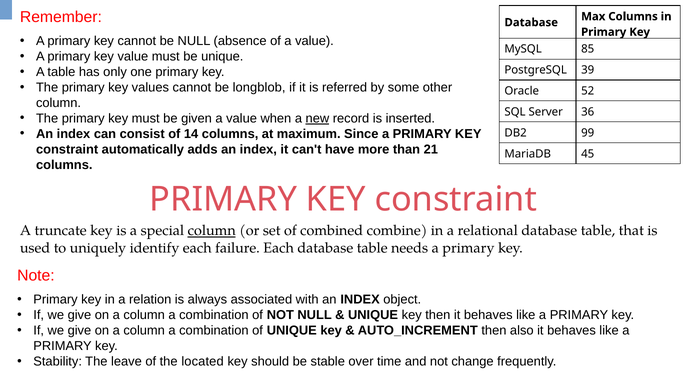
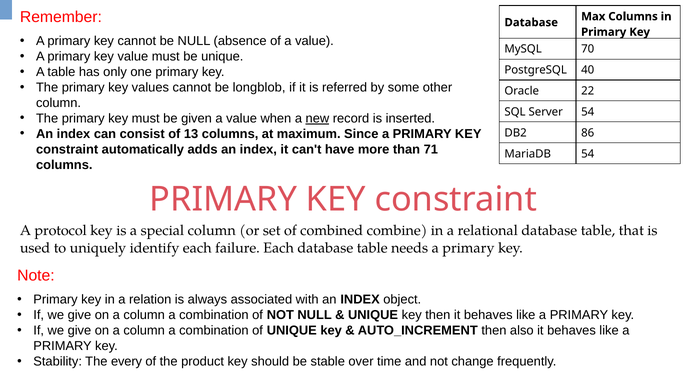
85: 85 -> 70 (588, 49)
39: 39 -> 40 (588, 70)
52: 52 -> 22 (588, 91)
Server 36: 36 -> 54 (588, 112)
14: 14 -> 13 (191, 134)
99: 99 -> 86 (588, 133)
21: 21 -> 71 (431, 149)
MariaDB 45: 45 -> 54 (588, 154)
truncate: truncate -> protocol (61, 230)
column underline: present -> none (212, 230)
leave: leave -> every (127, 361)
located: located -> product (203, 361)
